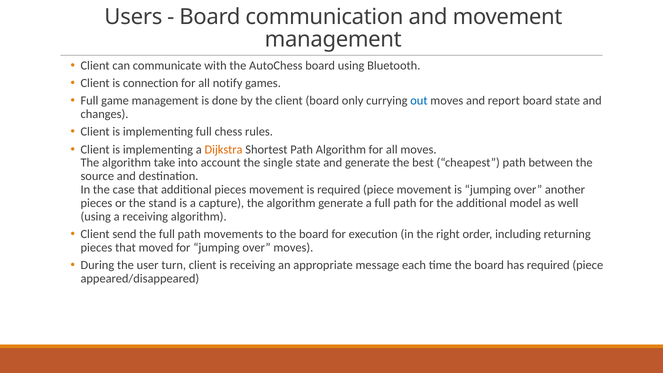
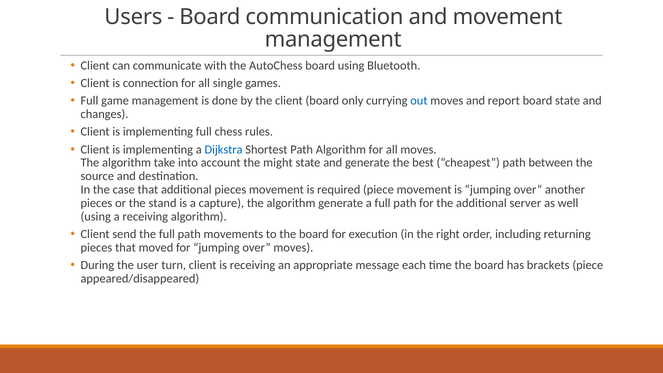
notify: notify -> single (228, 83)
Dijkstra colour: orange -> blue (224, 149)
single: single -> might (278, 163)
model: model -> server (525, 203)
has required: required -> brackets (548, 265)
